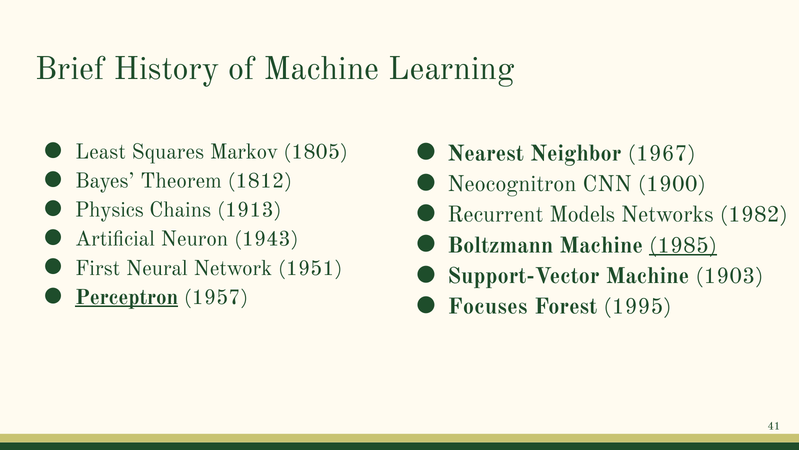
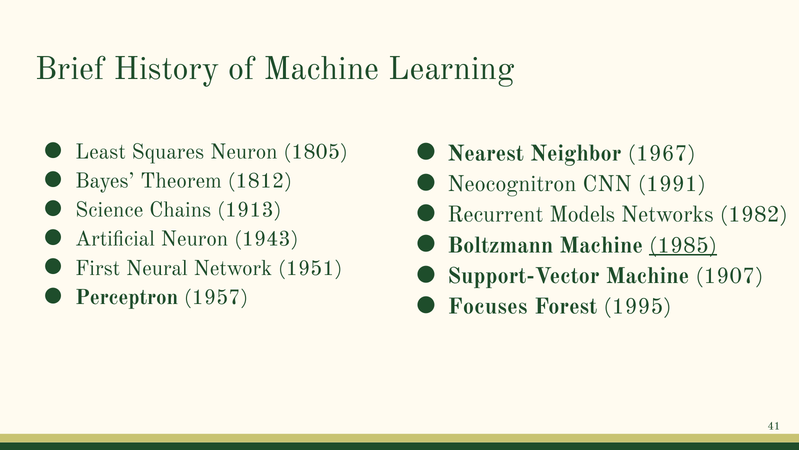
Squares Markov: Markov -> Neuron (244, 151)
1900: 1900 -> 1991 (672, 184)
Physics: Physics -> Science (109, 210)
1903: 1903 -> 1907 (729, 276)
Perceptron underline: present -> none (127, 297)
